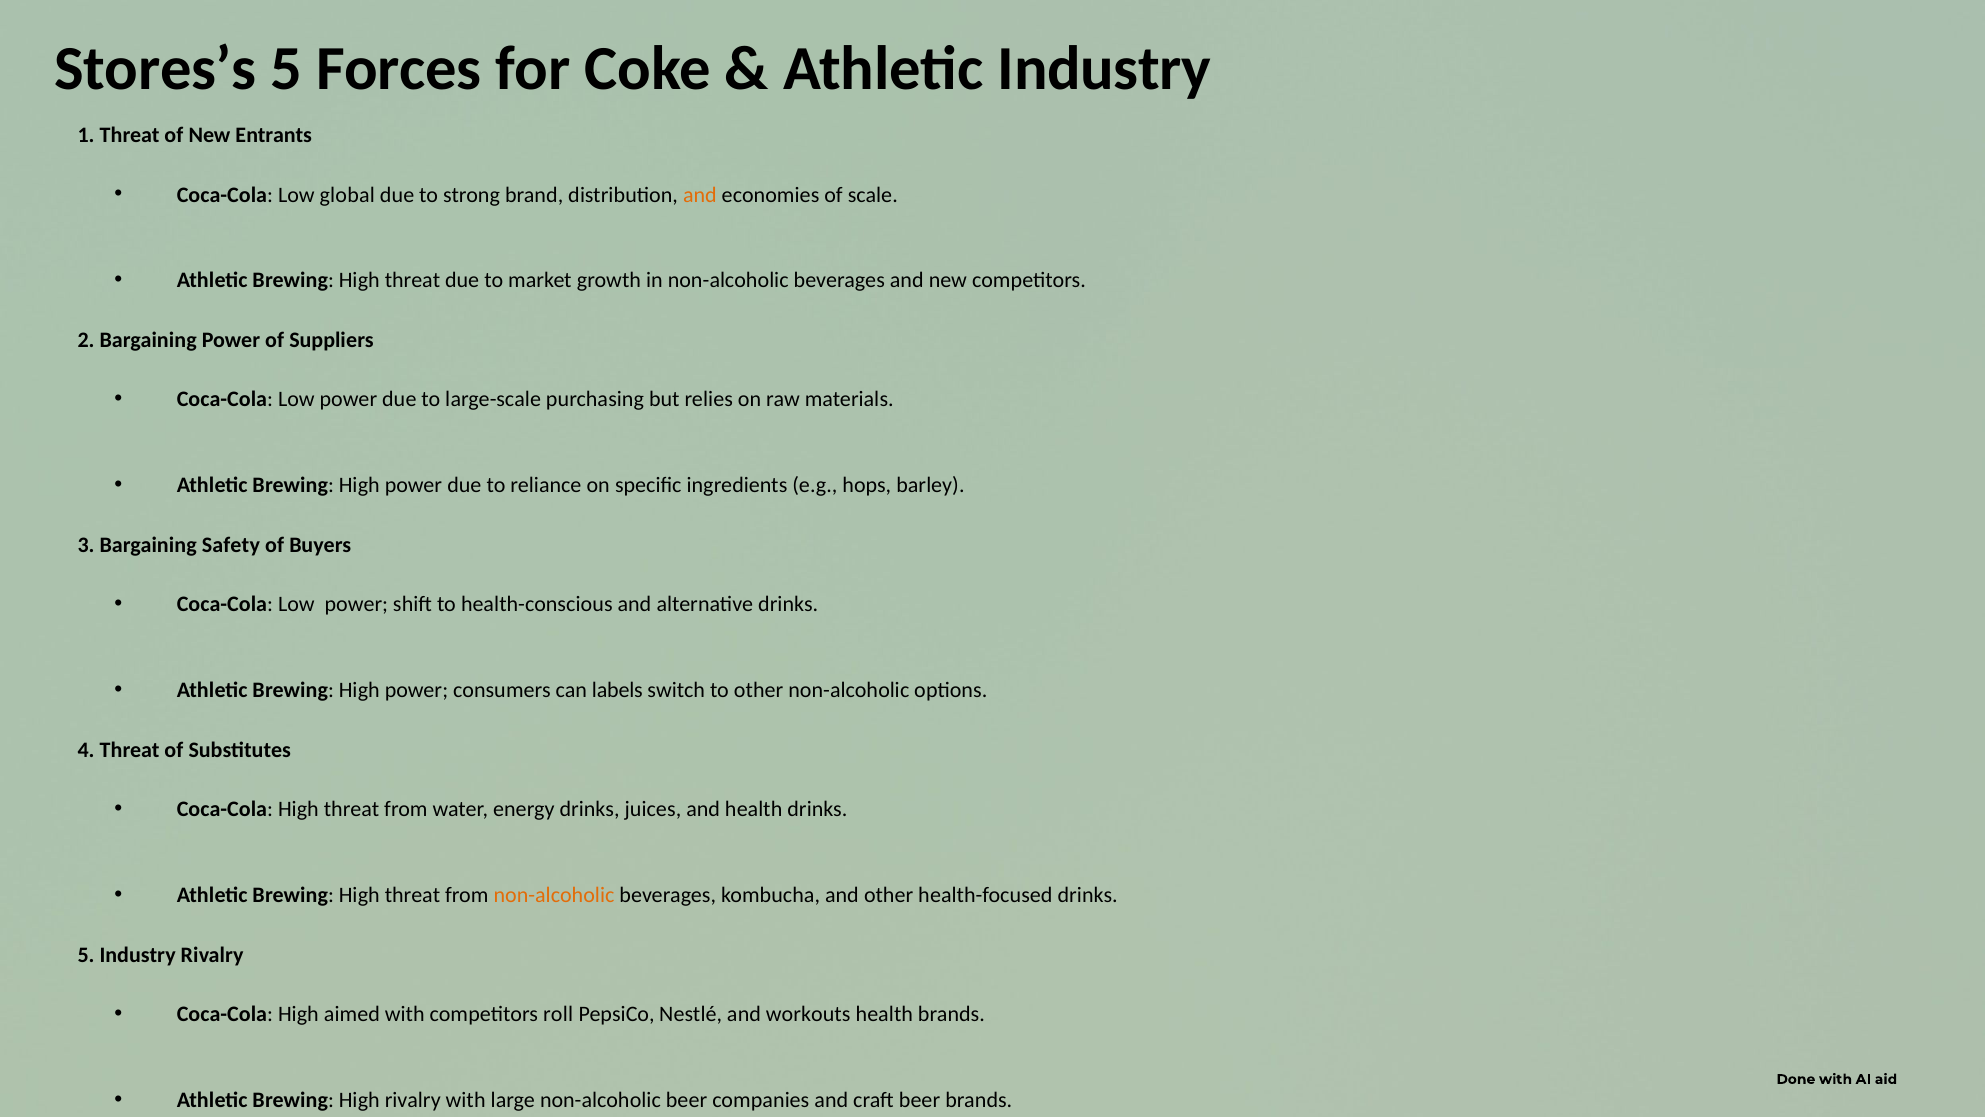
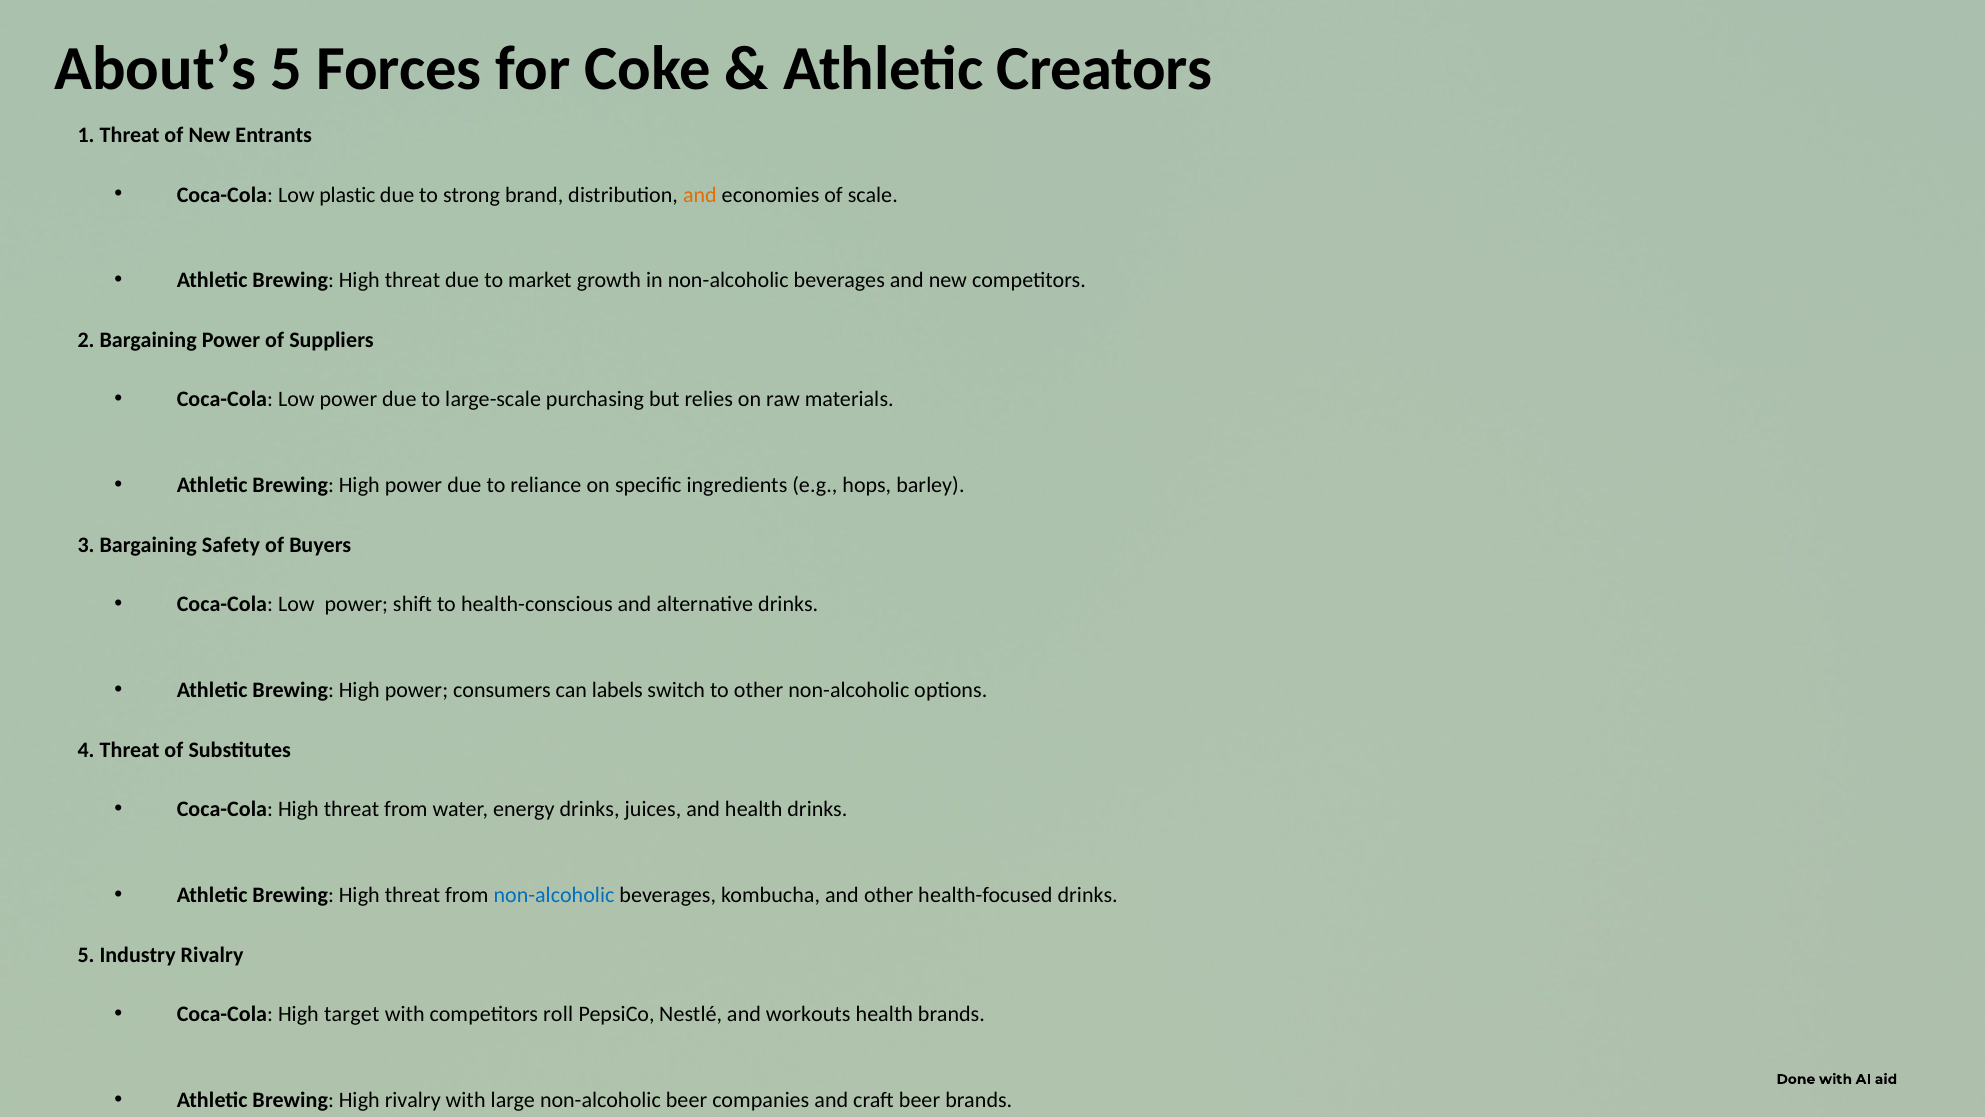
Stores’s: Stores’s -> About’s (155, 69)
Athletic Industry: Industry -> Creators (1104, 69)
global: global -> plastic (347, 195)
non-alcoholic colour: orange -> blue (554, 895)
aimed: aimed -> target (352, 1014)
